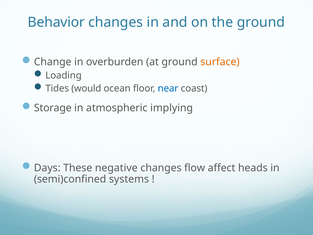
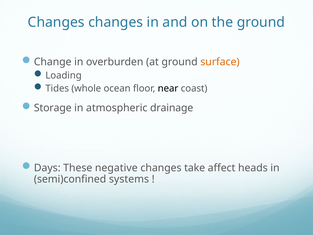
Behavior: Behavior -> Changes (56, 22)
would: would -> whole (86, 88)
near colour: blue -> black (168, 88)
implying: implying -> drainage (172, 108)
flow: flow -> take (195, 168)
